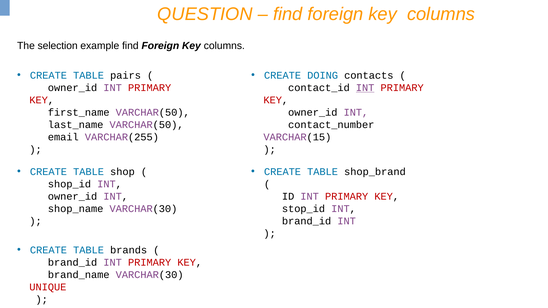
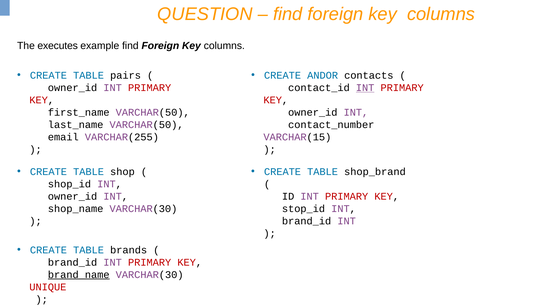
selection: selection -> executes (58, 46)
DOING: DOING -> ANDOR (323, 75)
brand_name underline: none -> present (79, 275)
